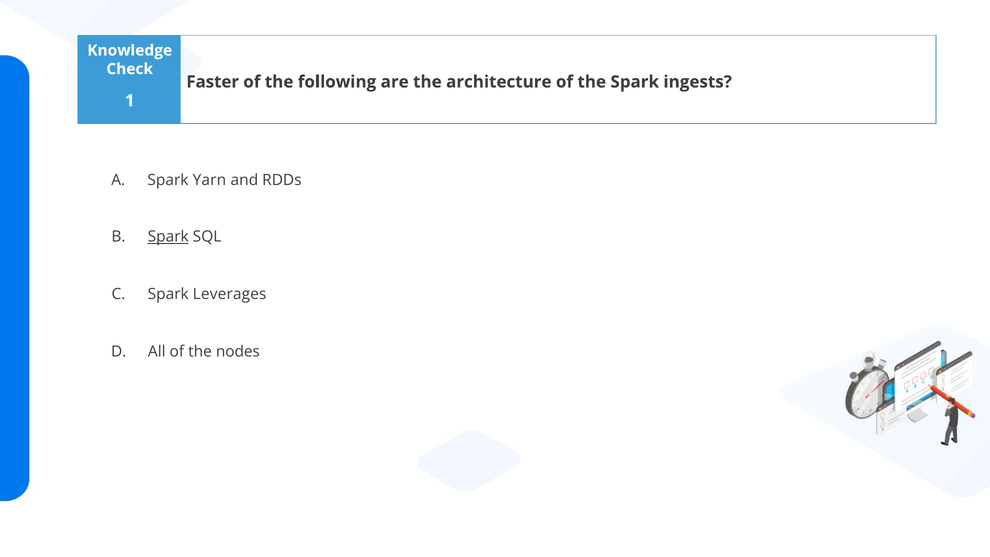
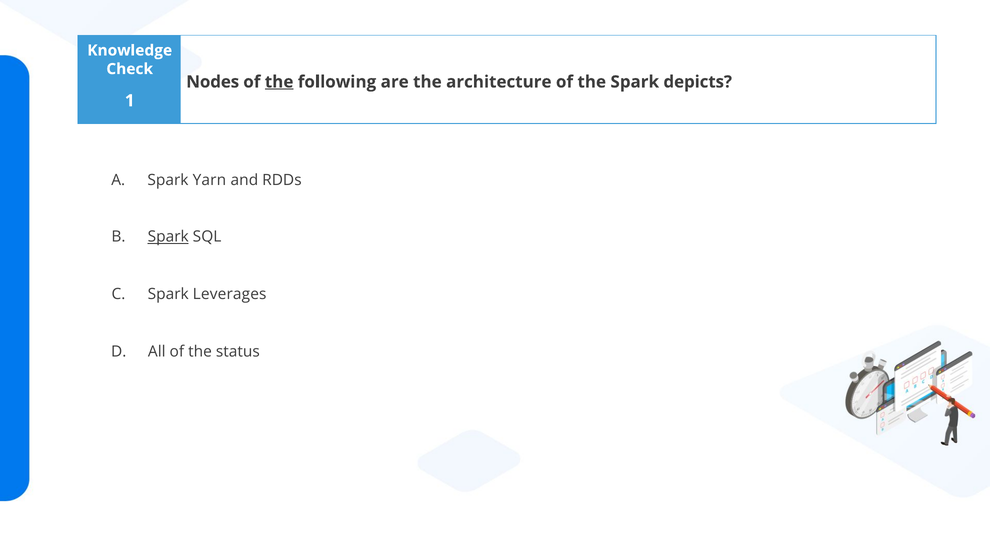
Faster: Faster -> Nodes (213, 82)
the underline: none -> present (279, 82)
ingests: ingests -> depicts (698, 82)
nodes: nodes -> status (238, 351)
